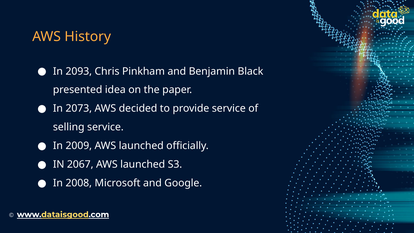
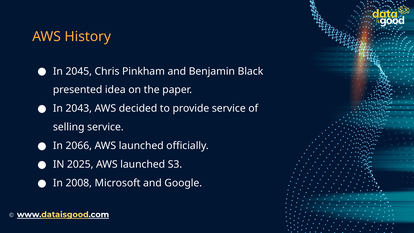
2093: 2093 -> 2045 (79, 71)
2073: 2073 -> 2043 (79, 108)
2009: 2009 -> 2066 (79, 146)
2067: 2067 -> 2025 (80, 164)
